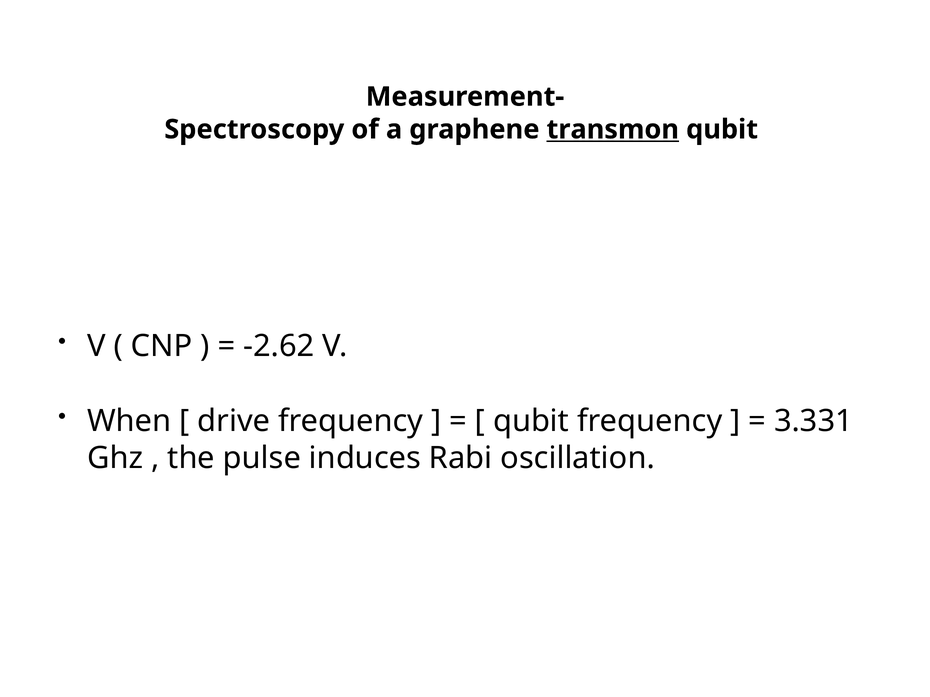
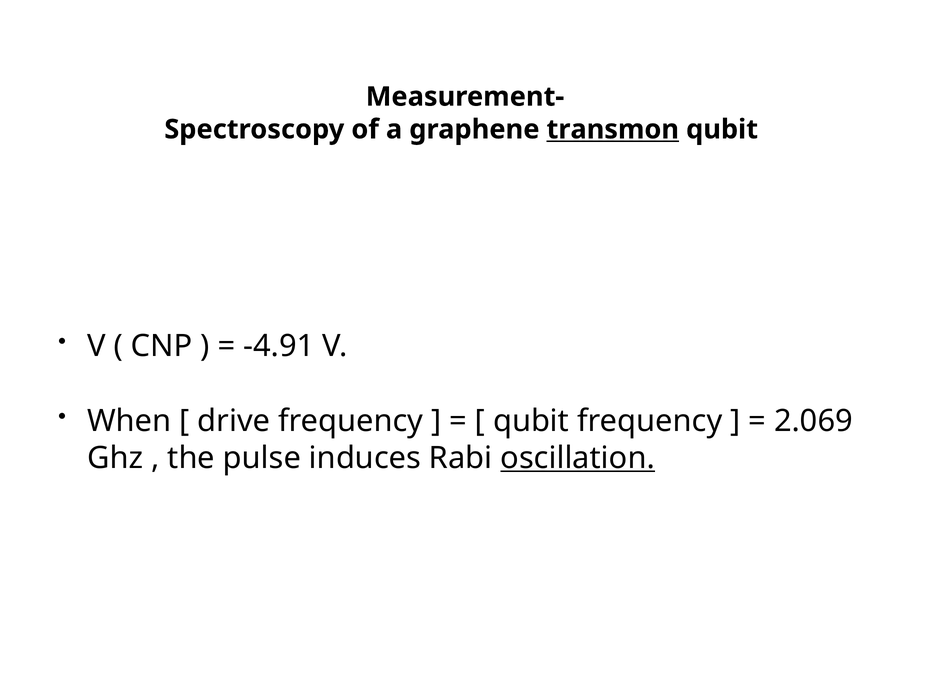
-2.62: -2.62 -> -4.91 (279, 346)
3.331: 3.331 -> 2.069 (813, 421)
oscillation underline: none -> present (578, 458)
